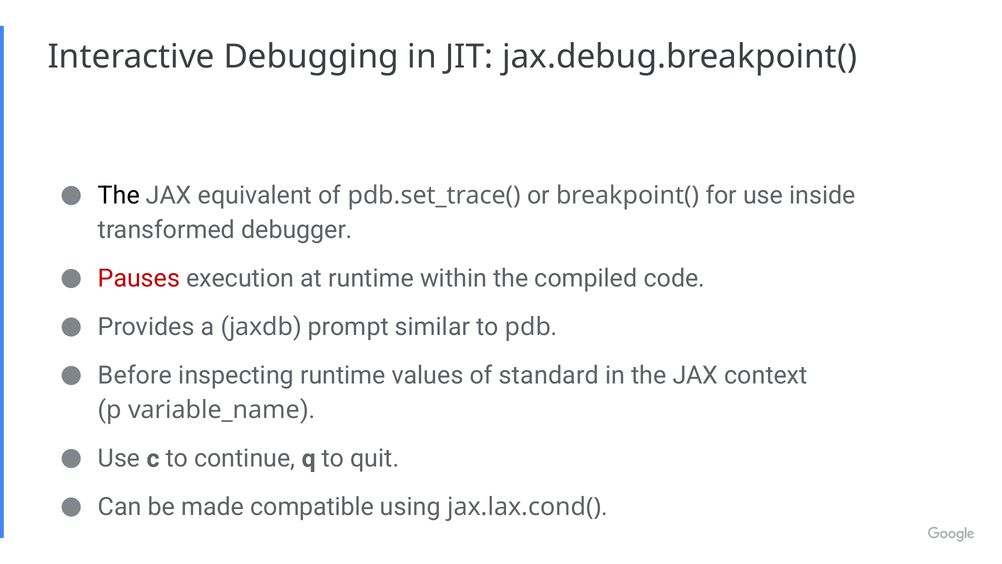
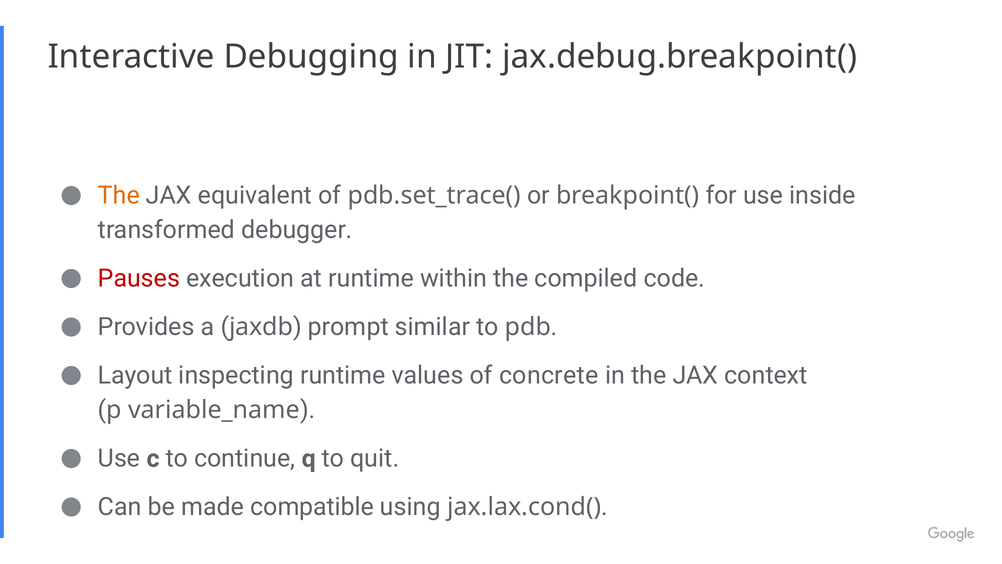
The colour: black -> orange (119, 195)
Before: Before -> Layout (135, 375)
standard: standard -> concrete (549, 375)
